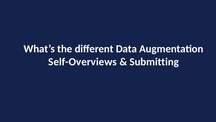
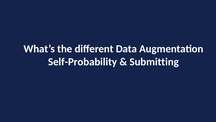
Self-Overviews: Self-Overviews -> Self-Probability (83, 62)
